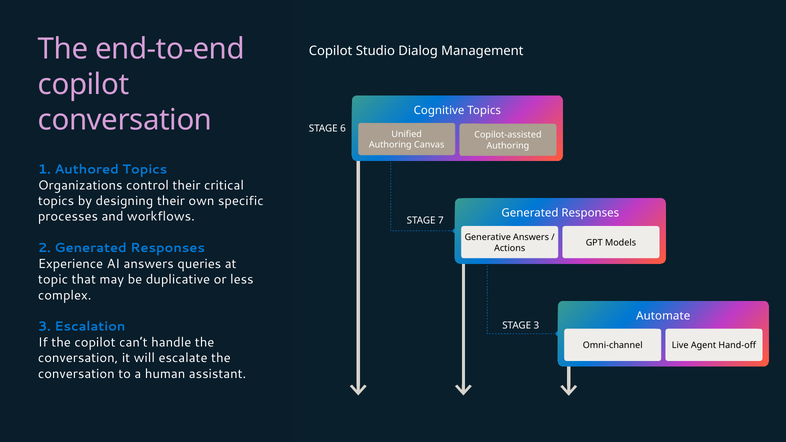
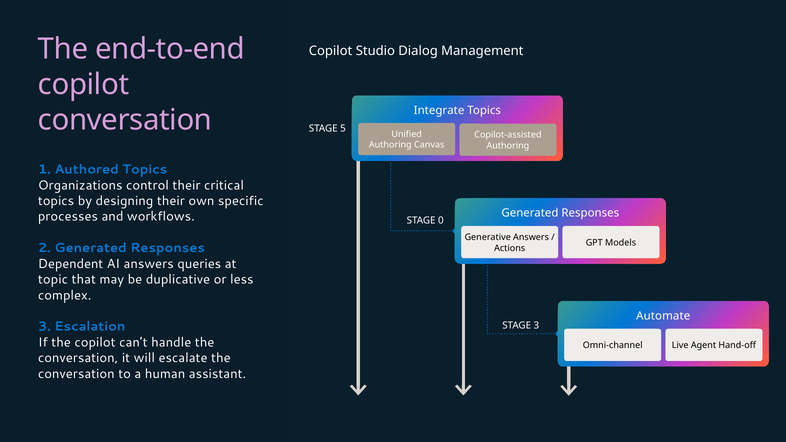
Cognitive: Cognitive -> Integrate (439, 110)
6: 6 -> 5 (343, 129)
7: 7 -> 0 (441, 221)
Experience: Experience -> Dependent (71, 264)
